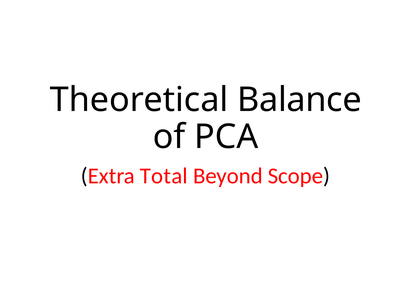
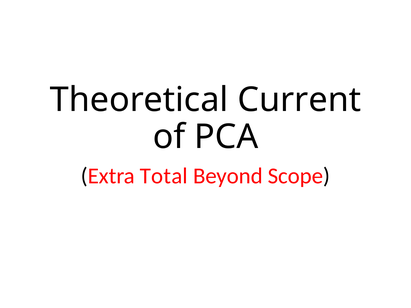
Balance: Balance -> Current (299, 100)
